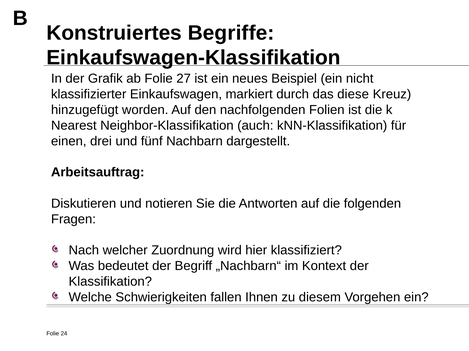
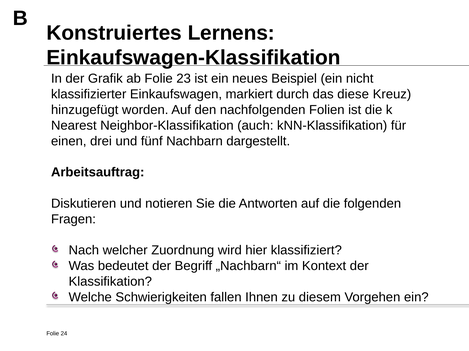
Begriffe: Begriffe -> Lernens (231, 33)
27: 27 -> 23 (184, 79)
